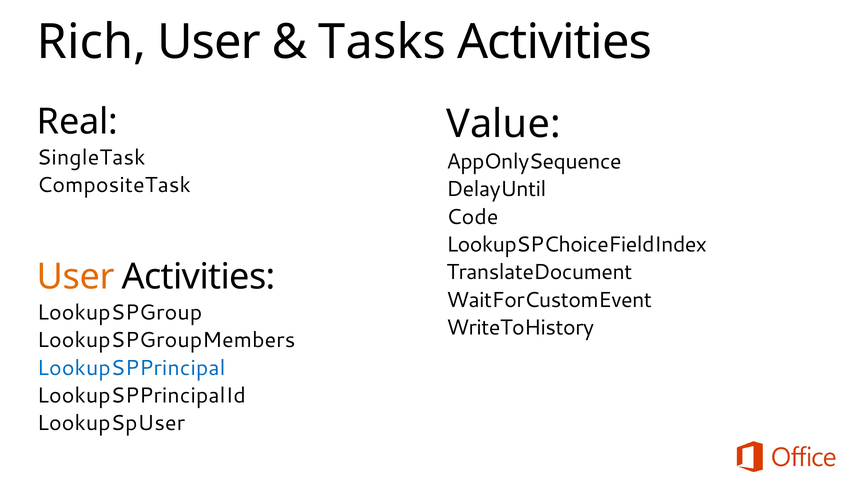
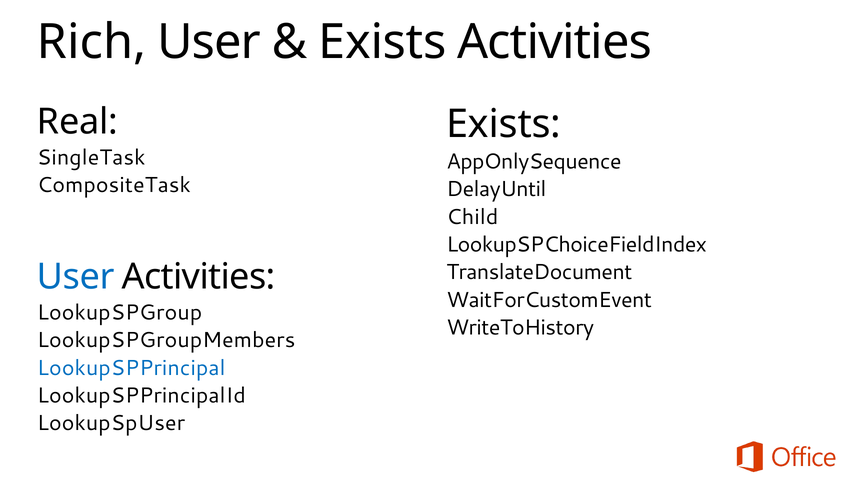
Tasks: Tasks -> Exists (382, 42)
Value: Value -> Exists (504, 124)
Code: Code -> Child (472, 217)
User colour: orange -> blue (76, 277)
